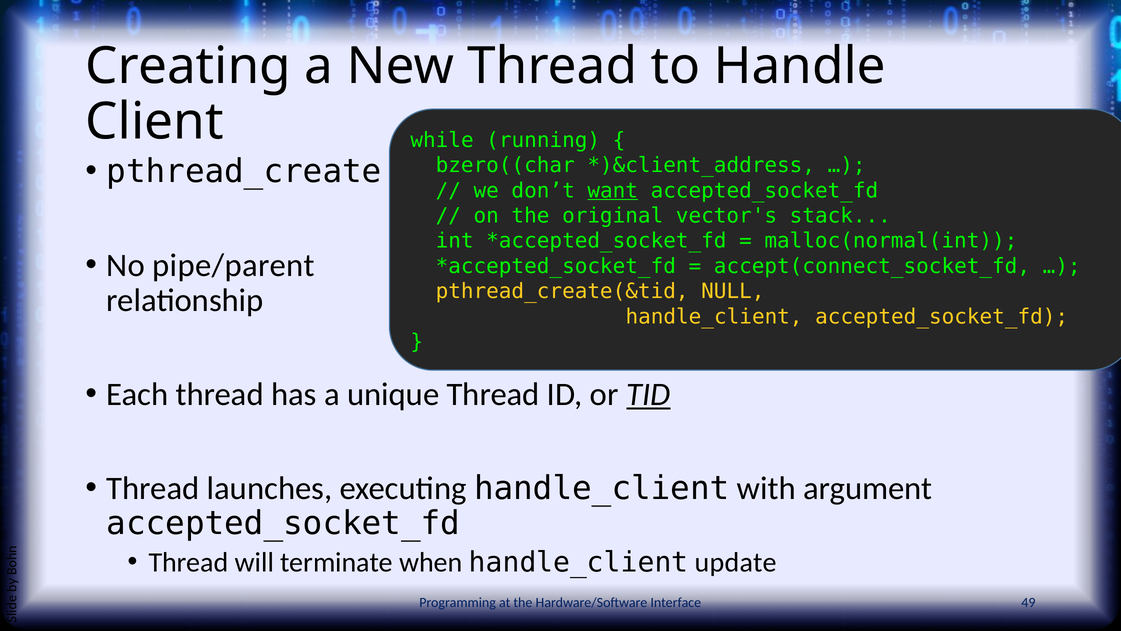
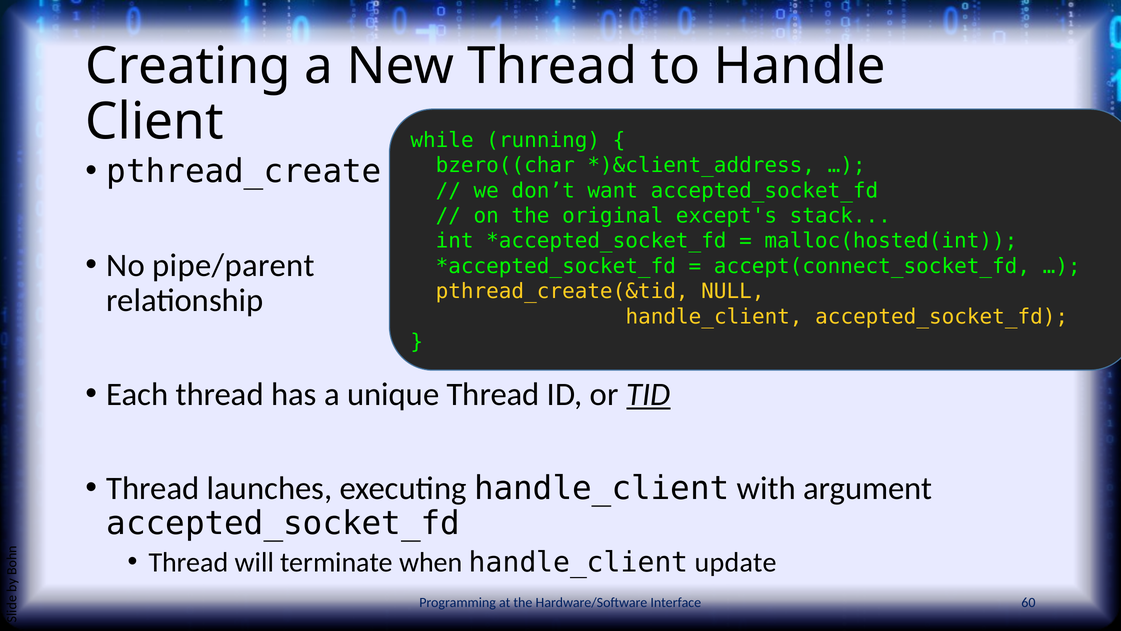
want underline: present -> none (613, 190)
vector's: vector's -> except's (726, 216)
malloc(normal(int: malloc(normal(int -> malloc(hosted(int (891, 241)
49: 49 -> 60 (1028, 602)
